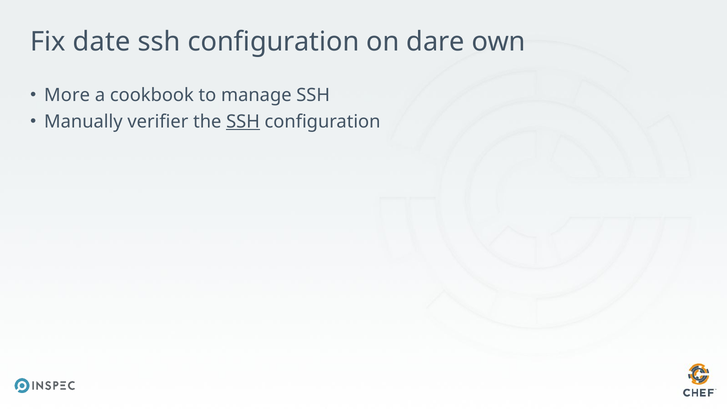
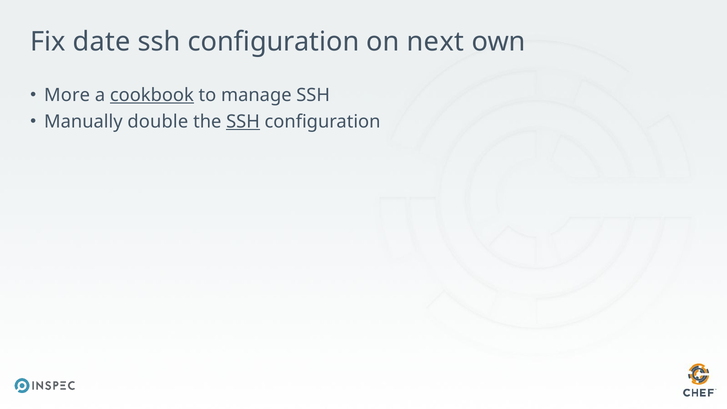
dare: dare -> next (435, 42)
cookbook underline: none -> present (152, 95)
verifier: verifier -> double (158, 122)
